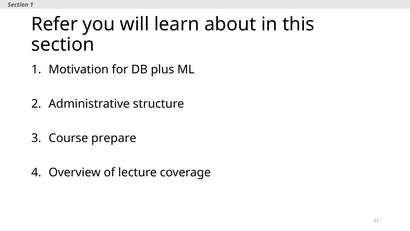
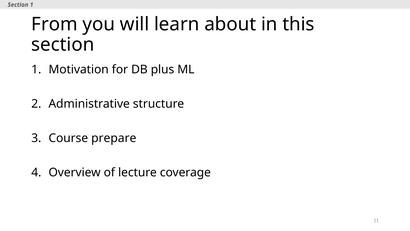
Refer: Refer -> From (54, 24)
